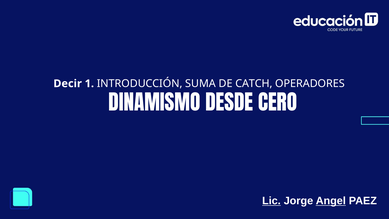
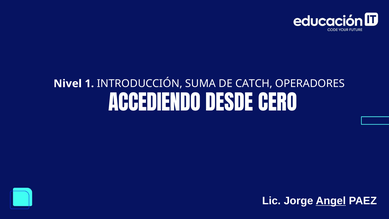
Decir: Decir -> Nivel (68, 83)
DINAMISMO: DINAMISMO -> ACCEDIENDO (155, 103)
Lic underline: present -> none (271, 201)
